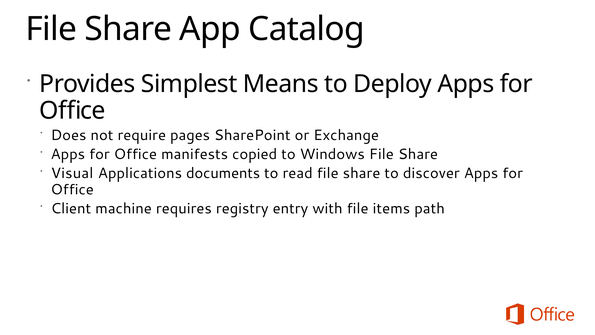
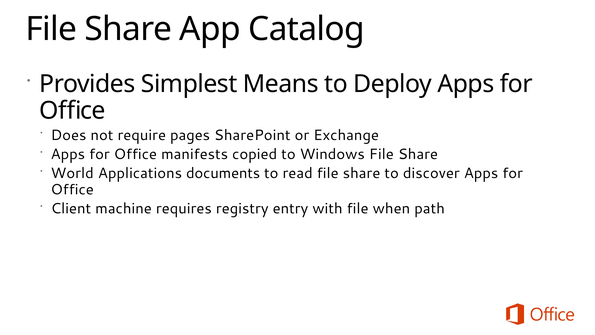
Visual: Visual -> World (72, 173)
items: items -> when (391, 208)
